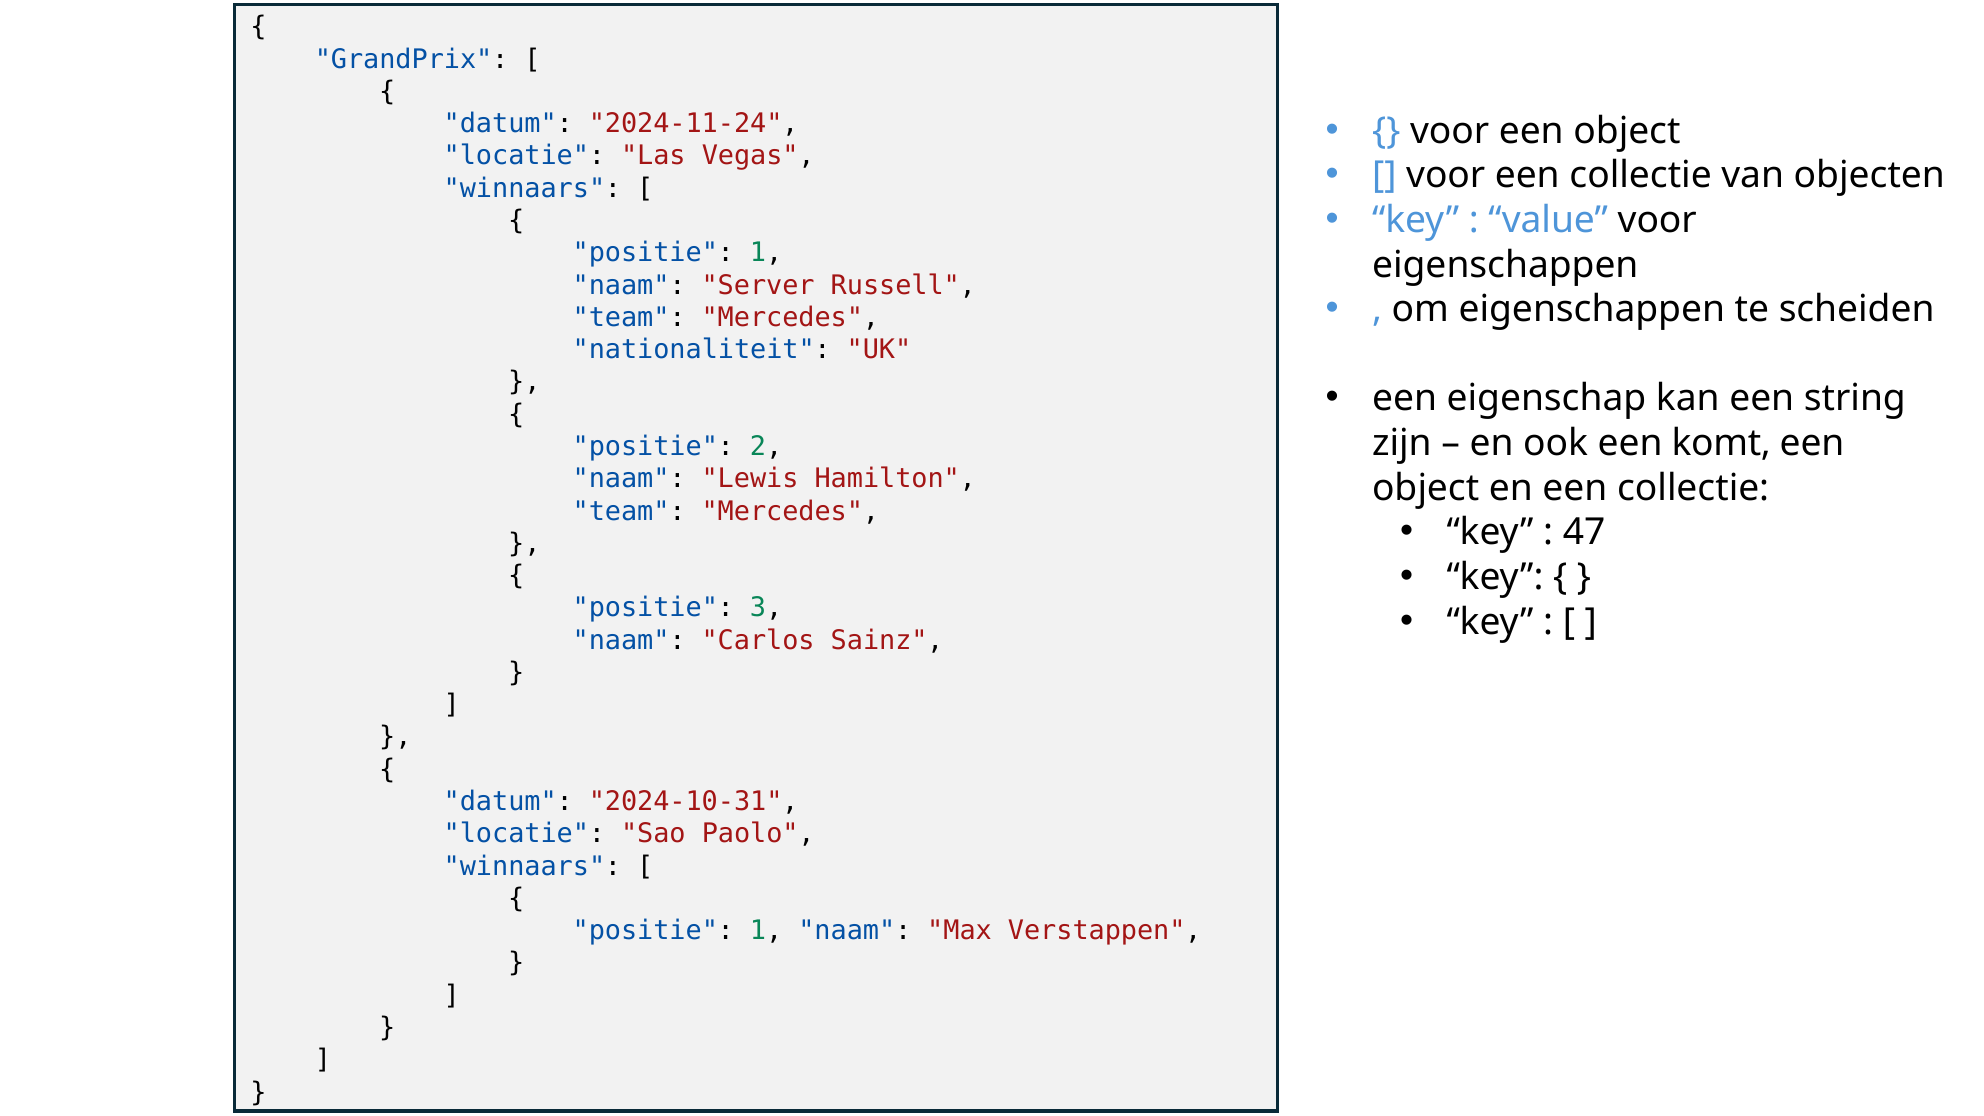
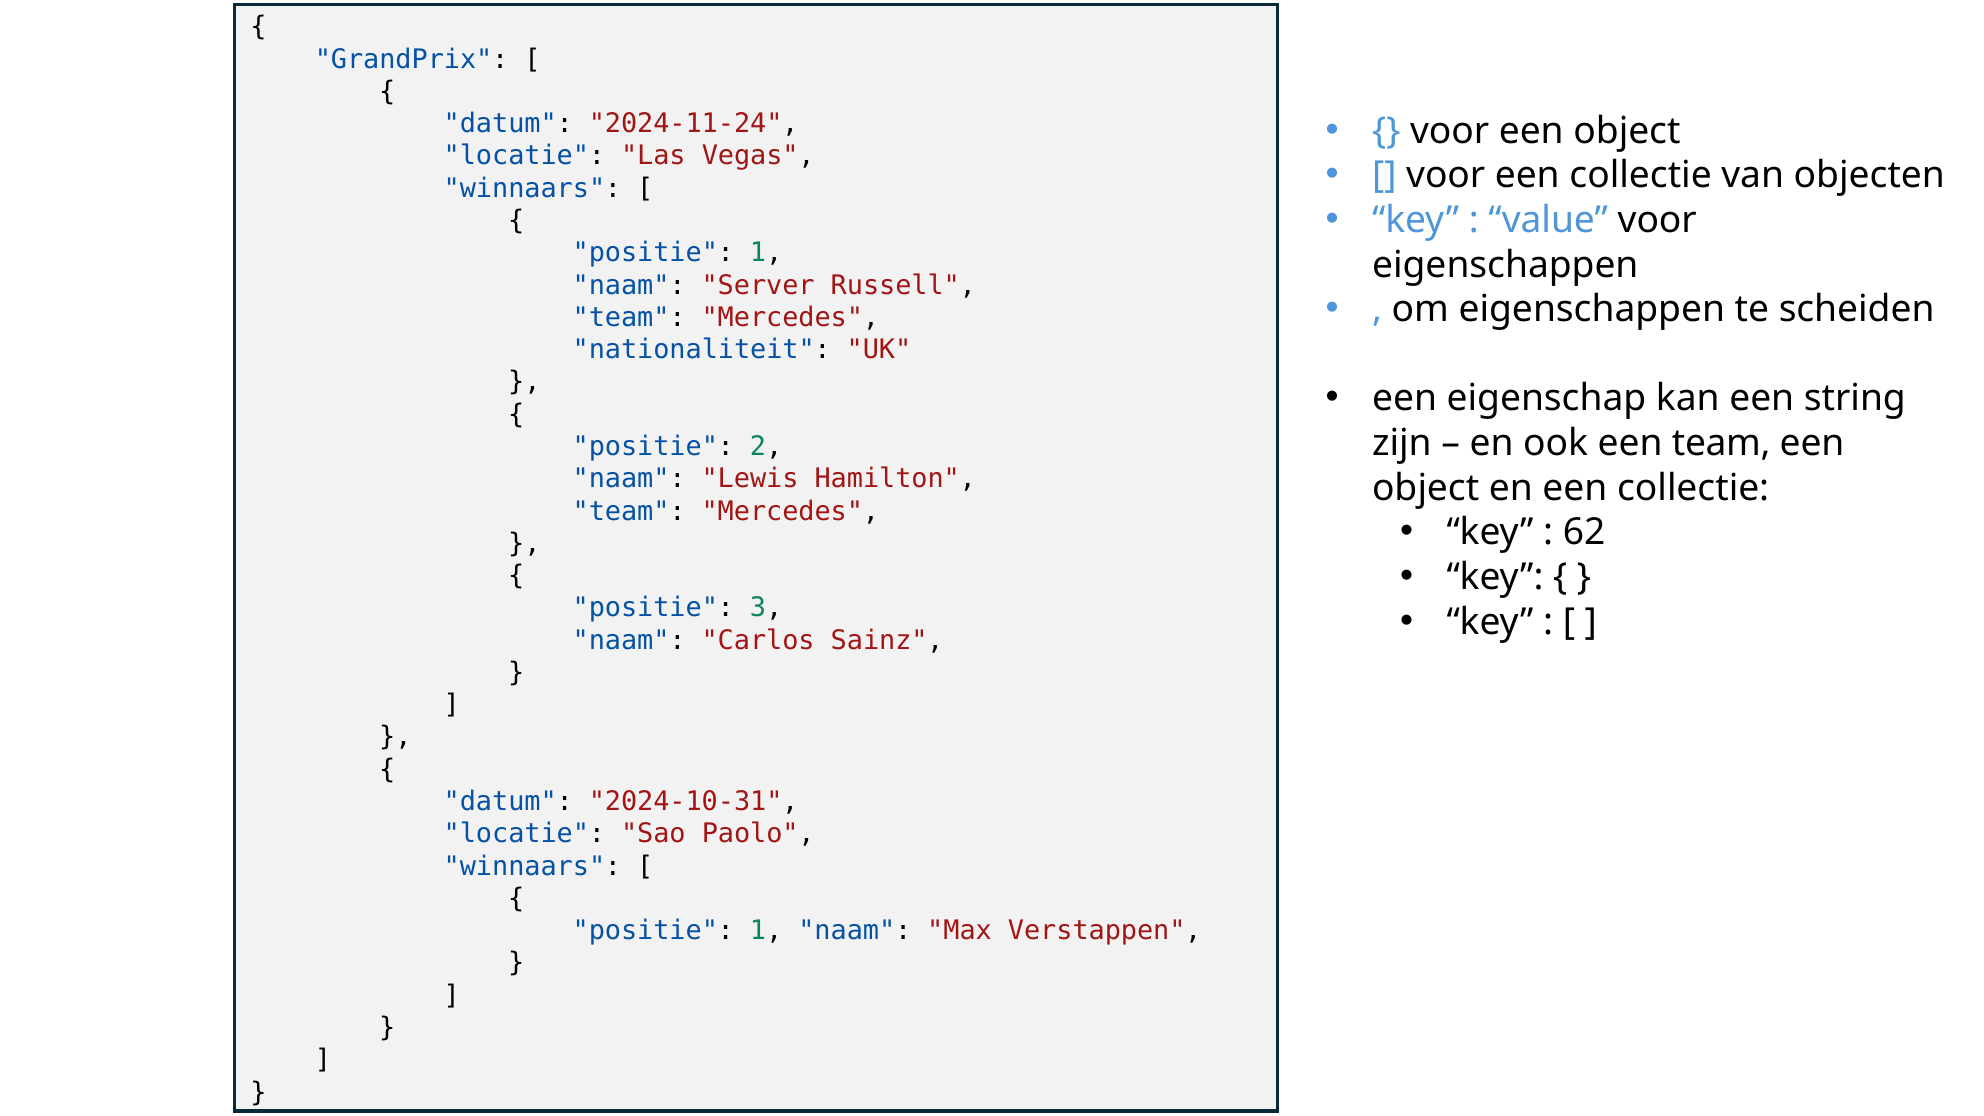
een komt: komt -> team (1721, 443)
47: 47 -> 62 (1584, 533)
